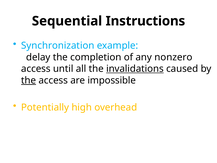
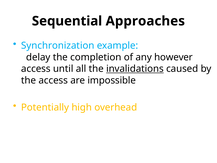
Instructions: Instructions -> Approaches (145, 21)
nonzero: nonzero -> however (174, 57)
the underline: present -> none (29, 80)
